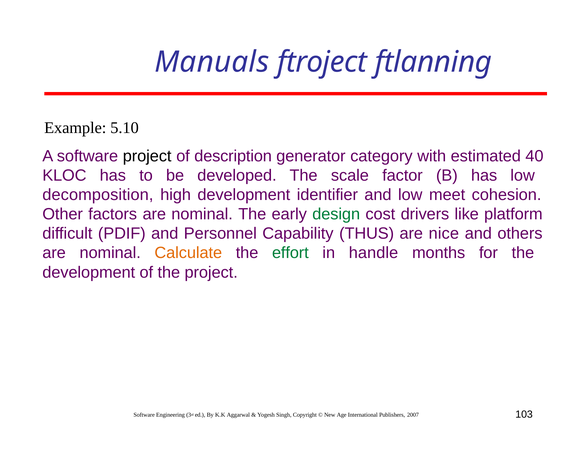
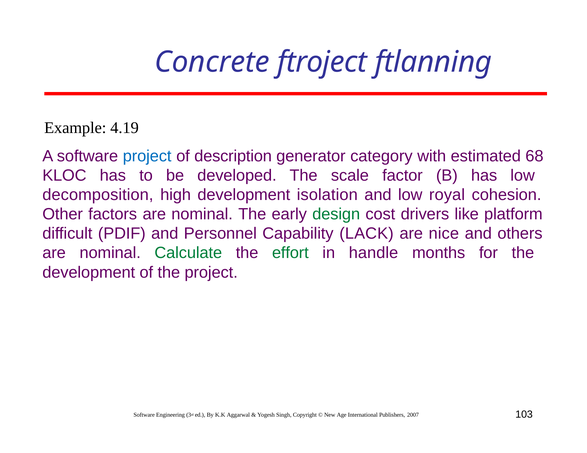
Manuals: Manuals -> Concrete (212, 62)
5.10: 5.10 -> 4.19 (125, 128)
project colour: black -> blue (147, 156)
40: 40 -> 68 (534, 156)
identifier: identifier -> isolation (327, 195)
meet: meet -> royal (447, 195)
THUS: THUS -> LACK (367, 234)
Calculate colour: orange -> green (188, 253)
